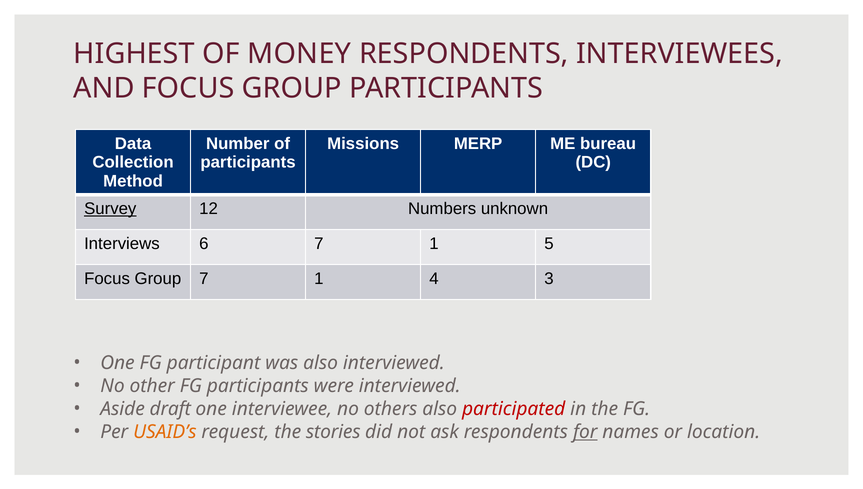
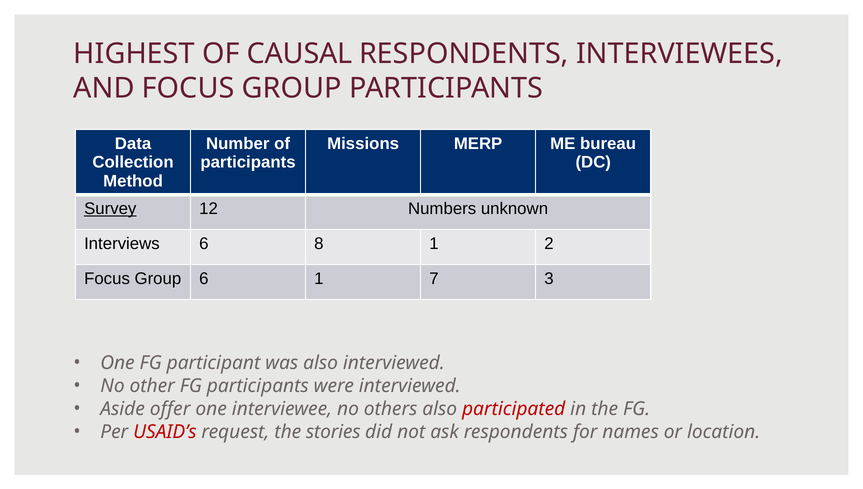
MONEY: MONEY -> CAUSAL (300, 54)
6 7: 7 -> 8 (319, 244)
5: 5 -> 2 (549, 244)
Group 7: 7 -> 6 (204, 279)
4: 4 -> 7 (434, 279)
draft: draft -> offer (170, 409)
USAID’s colour: orange -> red (165, 432)
for underline: present -> none (585, 432)
